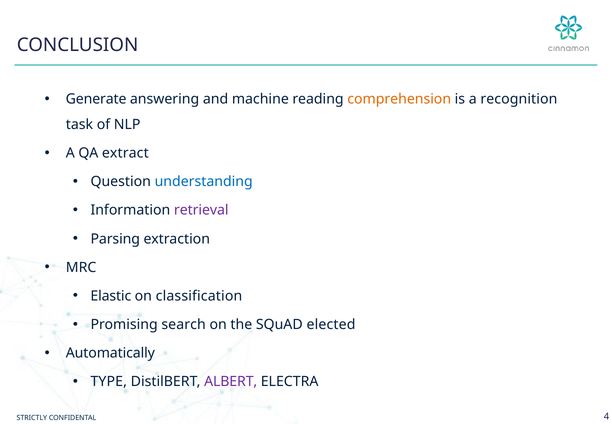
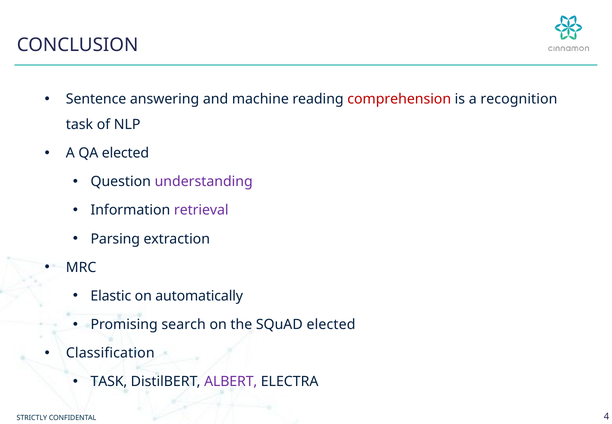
Generate: Generate -> Sentence (96, 99)
comprehension colour: orange -> red (399, 99)
QA extract: extract -> elected (125, 153)
understanding colour: blue -> purple (204, 182)
classification: classification -> automatically (199, 296)
Automatically: Automatically -> Classification (110, 353)
TYPE: TYPE -> TASK (109, 382)
